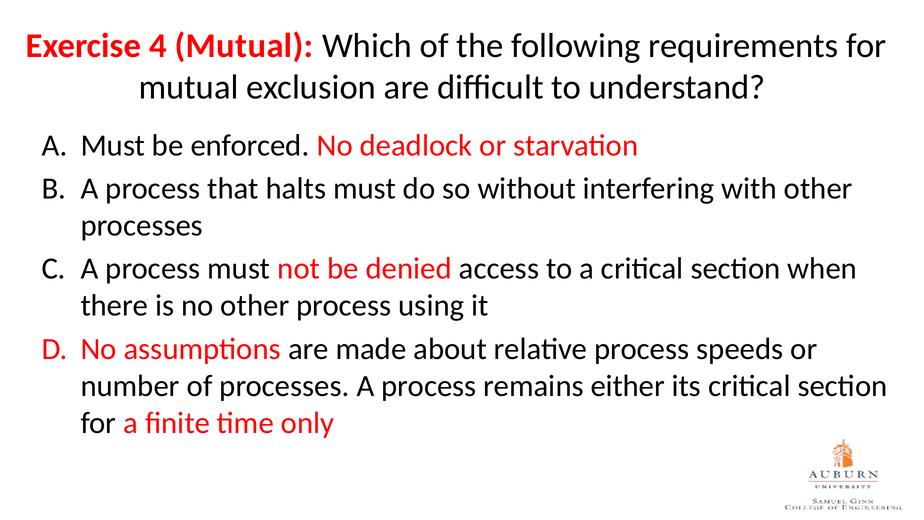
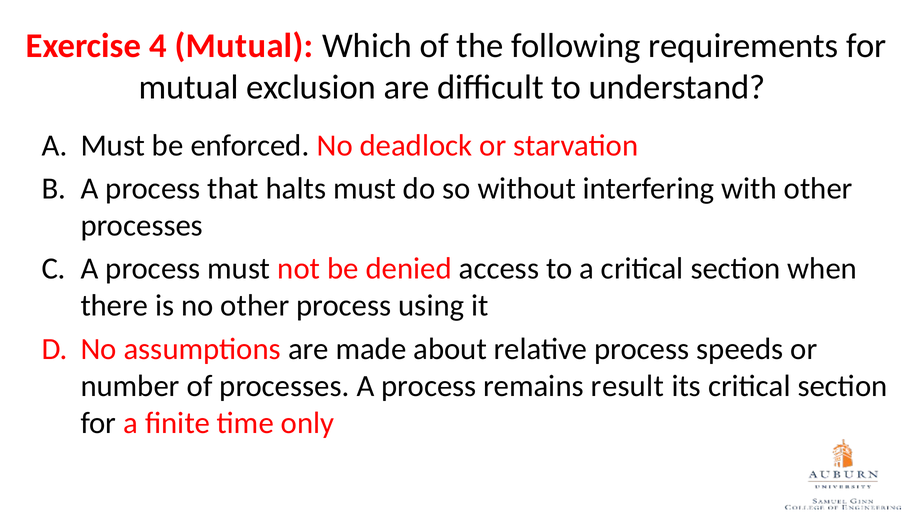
either: either -> result (628, 386)
